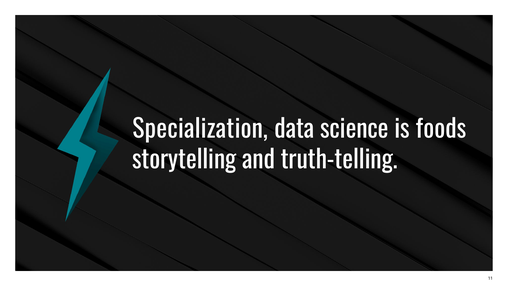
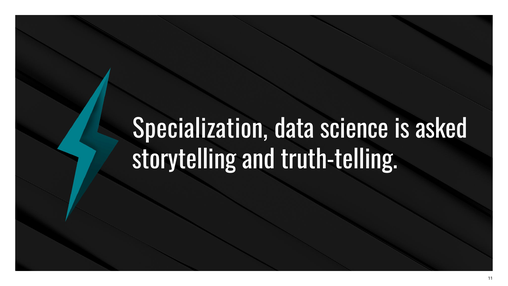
foods: foods -> asked (441, 129)
